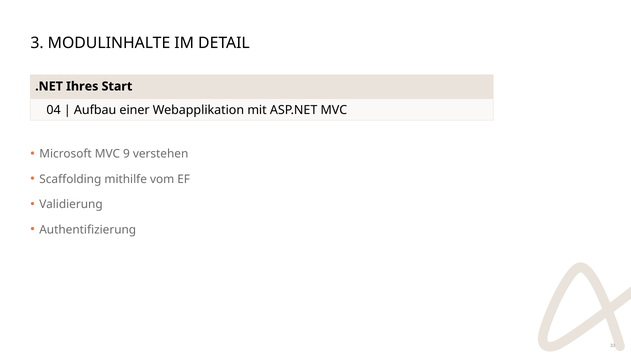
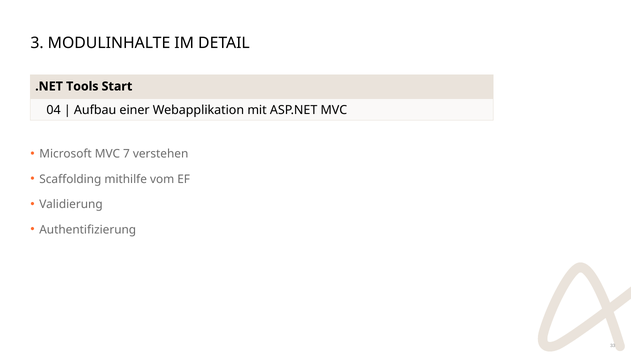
Ihres: Ihres -> Tools (82, 86)
9: 9 -> 7 (126, 154)
